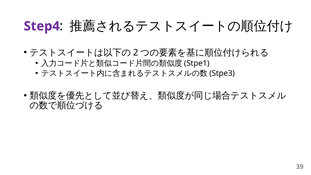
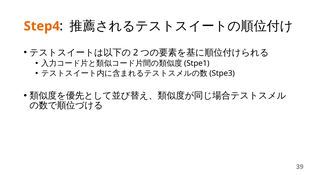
Step4 colour: purple -> orange (42, 26)
